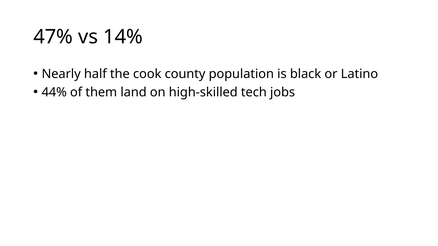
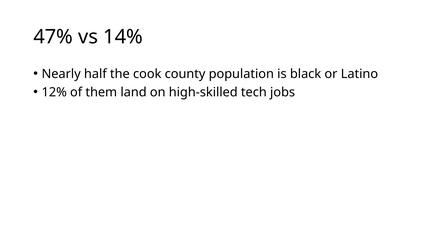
44%: 44% -> 12% (54, 92)
